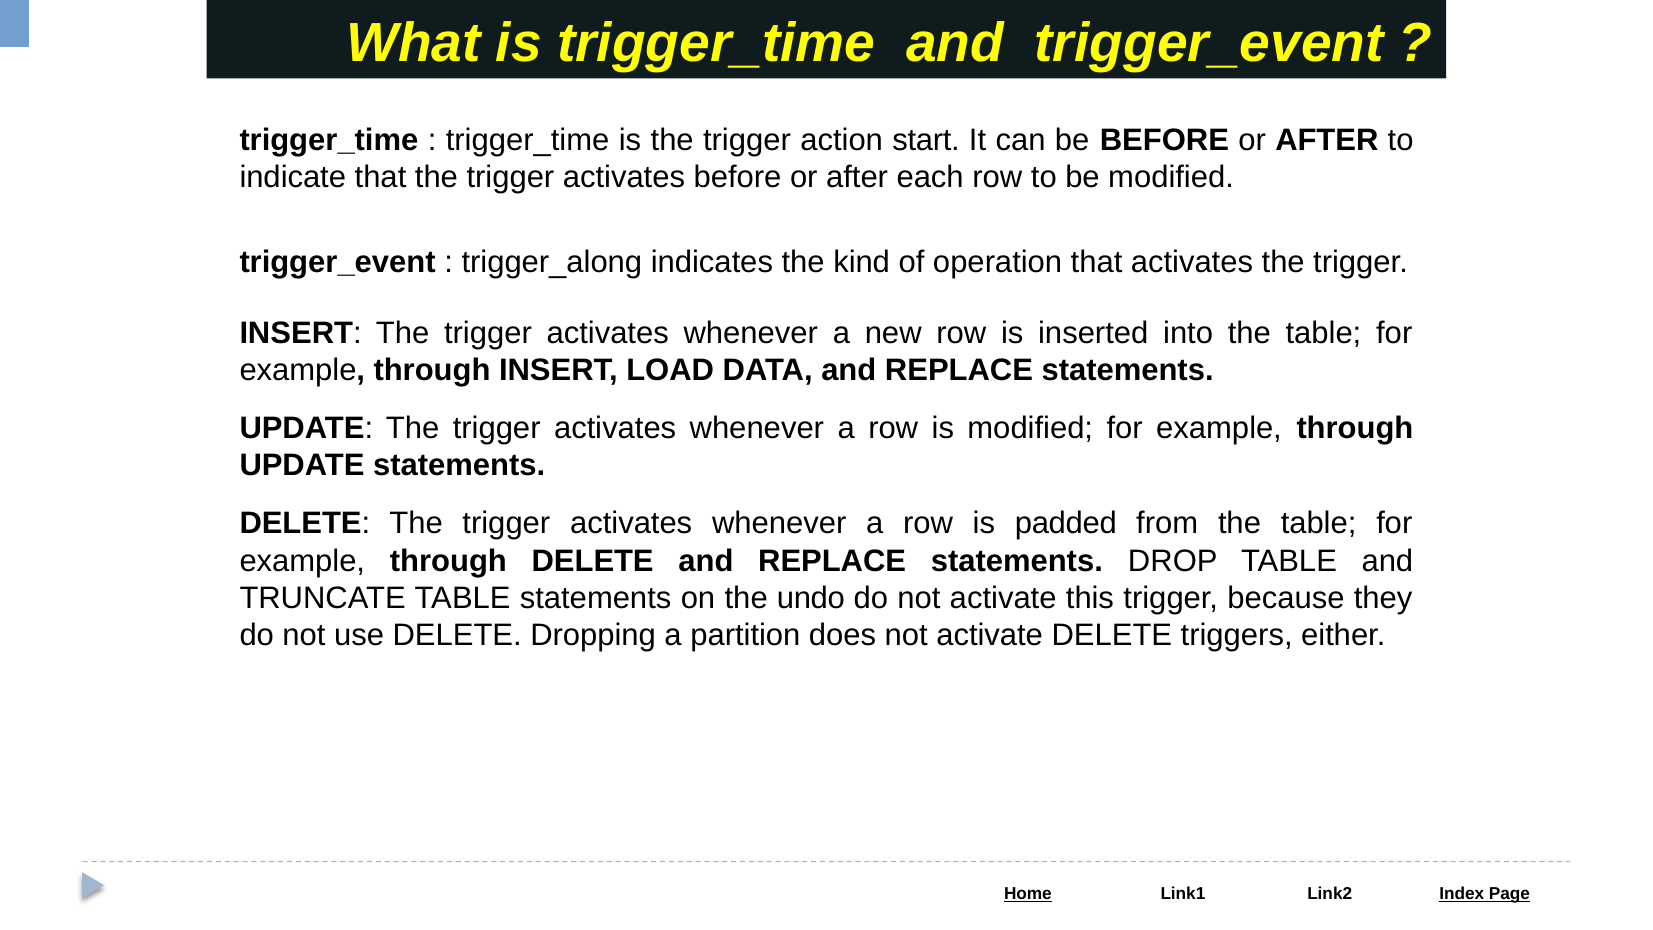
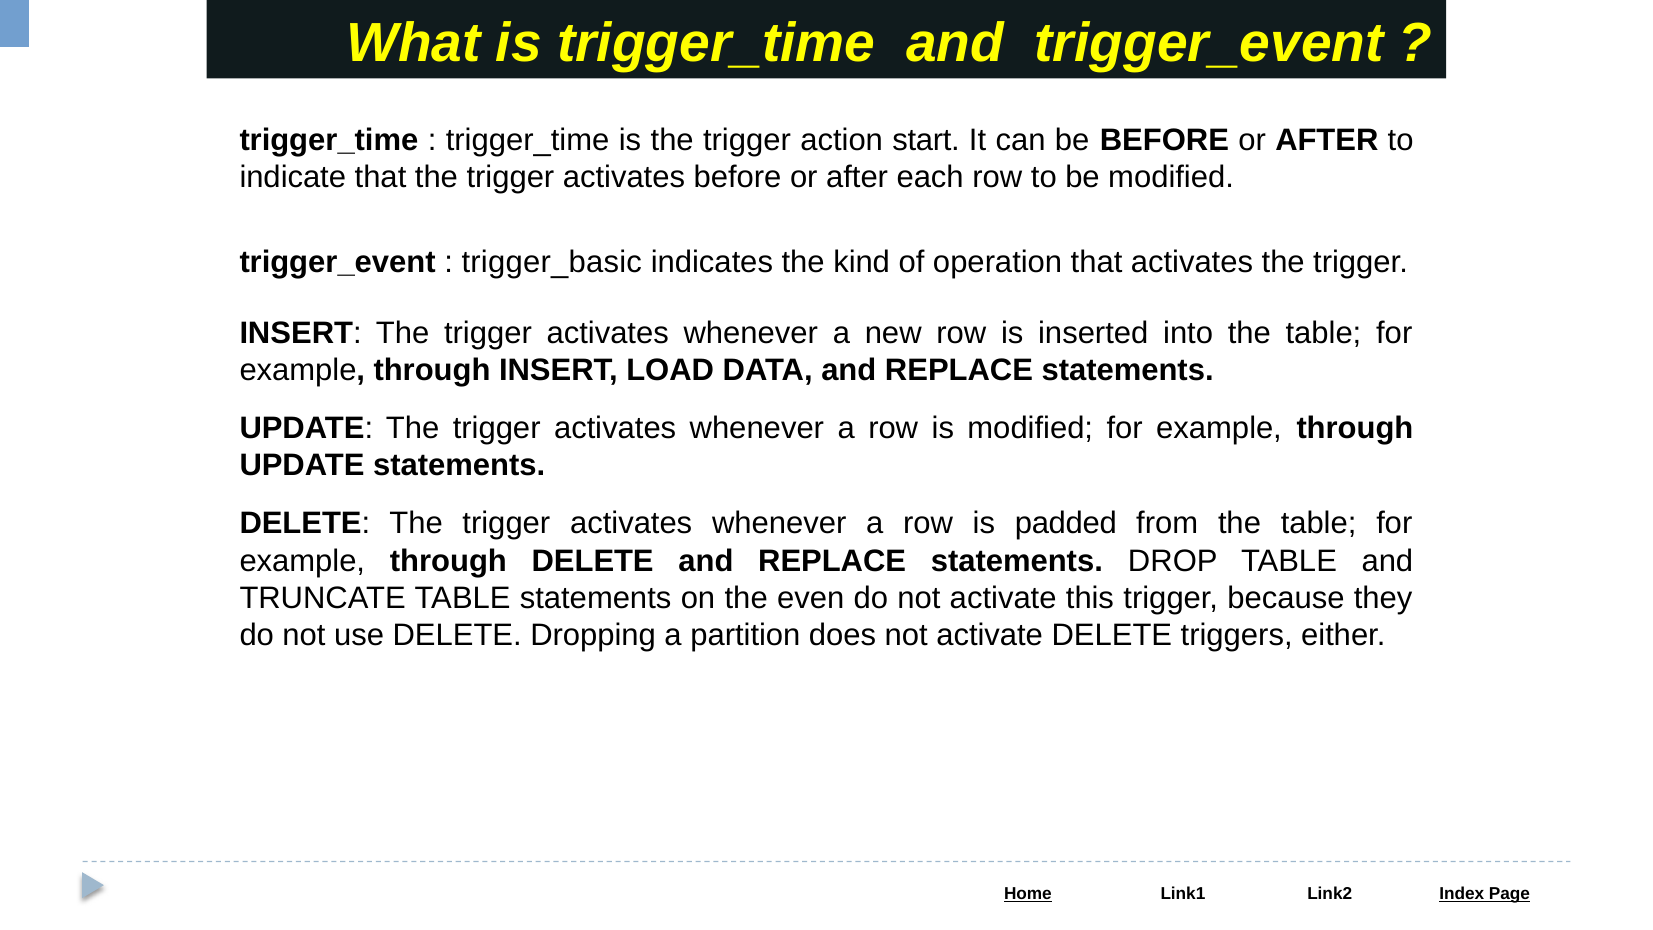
trigger_along: trigger_along -> trigger_basic (552, 262)
undo: undo -> even (811, 598)
